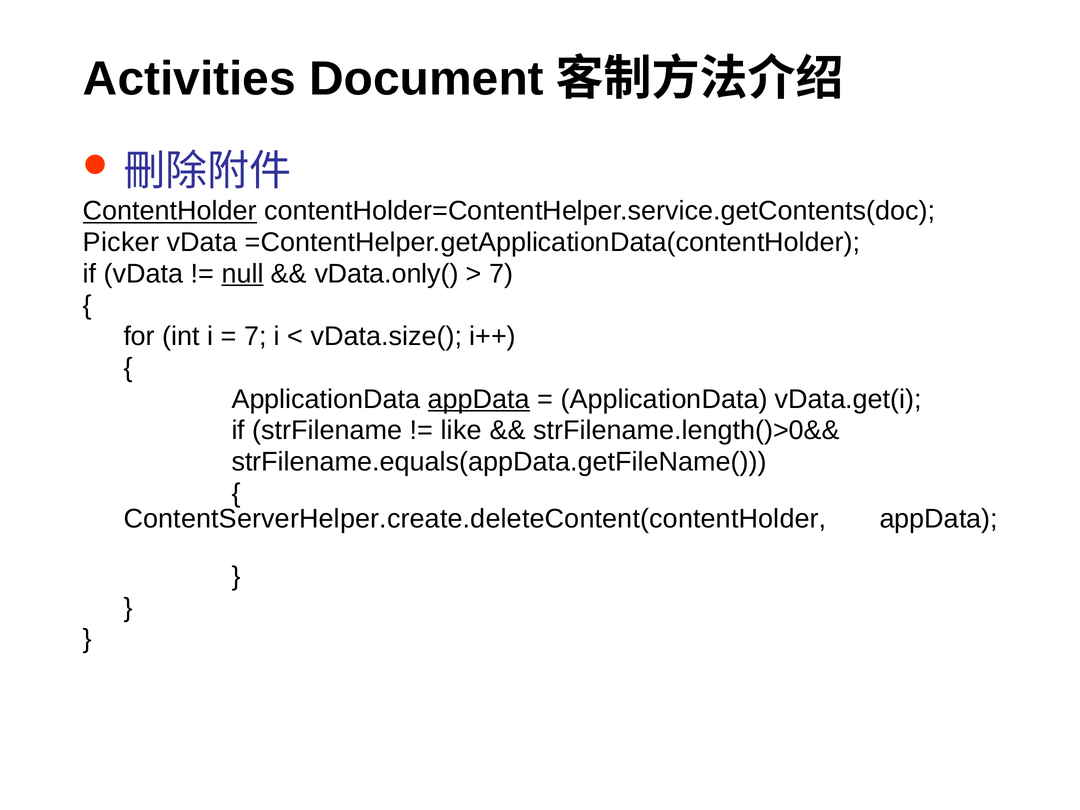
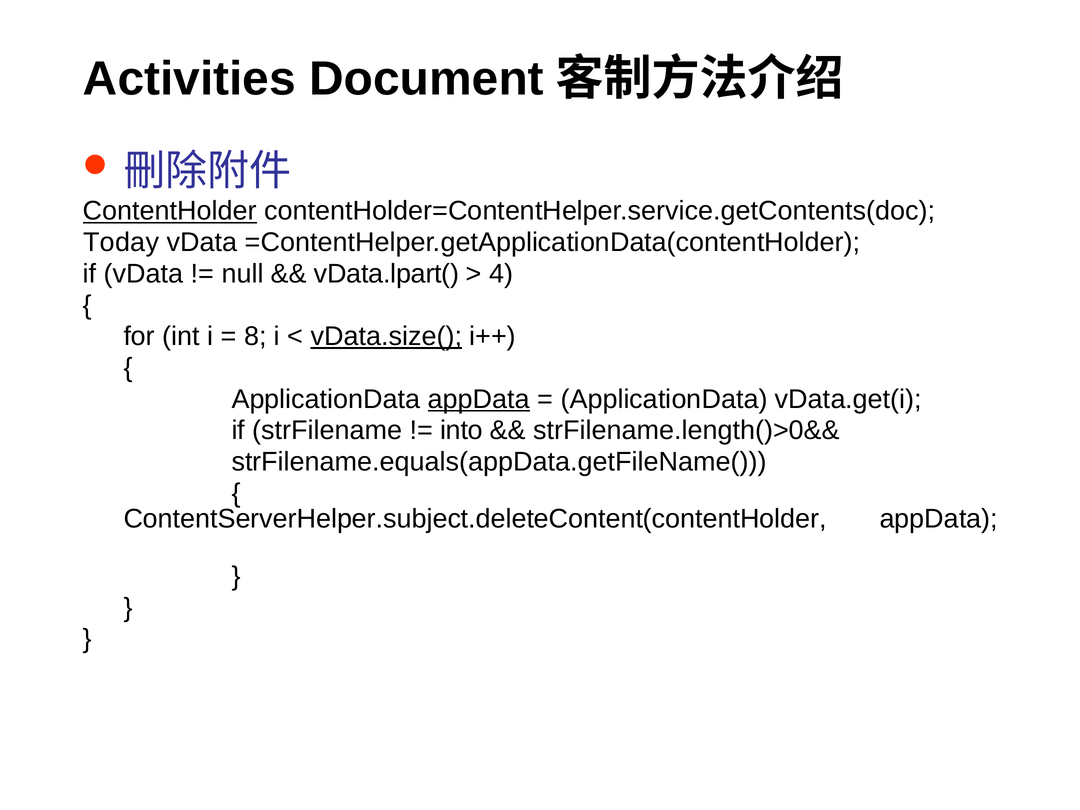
Picker: Picker -> Today (121, 242)
null underline: present -> none (243, 274)
vData.only(: vData.only( -> vData.lpart( (387, 274)
7: 7 -> 4 (501, 274)
7: 7 -> 8 (255, 336)
vData.size( underline: none -> present (386, 336)
like: like -> into (461, 430)
ContentServerHelper.create.deleteContent(contentHolder: ContentServerHelper.create.deleteContent(contentHolder -> ContentServerHelper.subject.deleteContent(contentHolder (475, 519)
